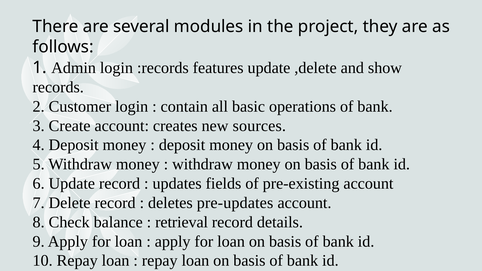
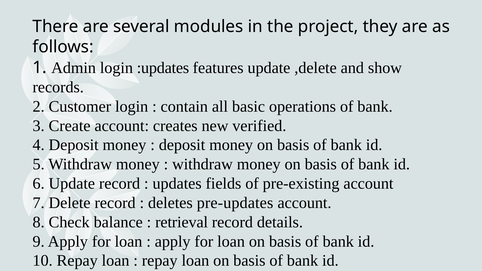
:records: :records -> :updates (163, 68)
sources: sources -> verified (259, 126)
